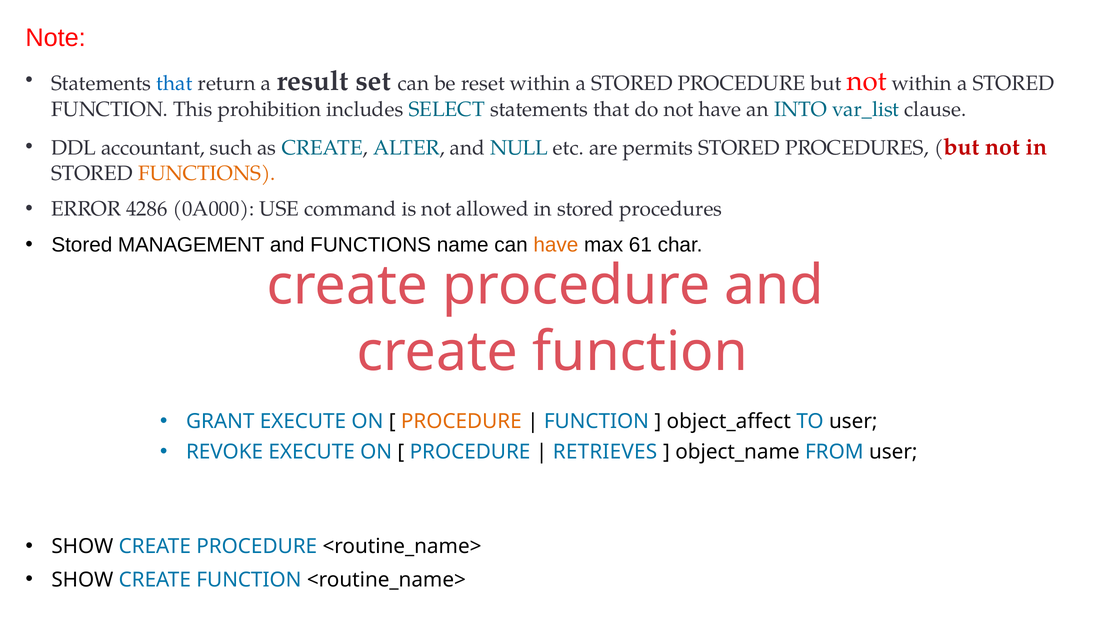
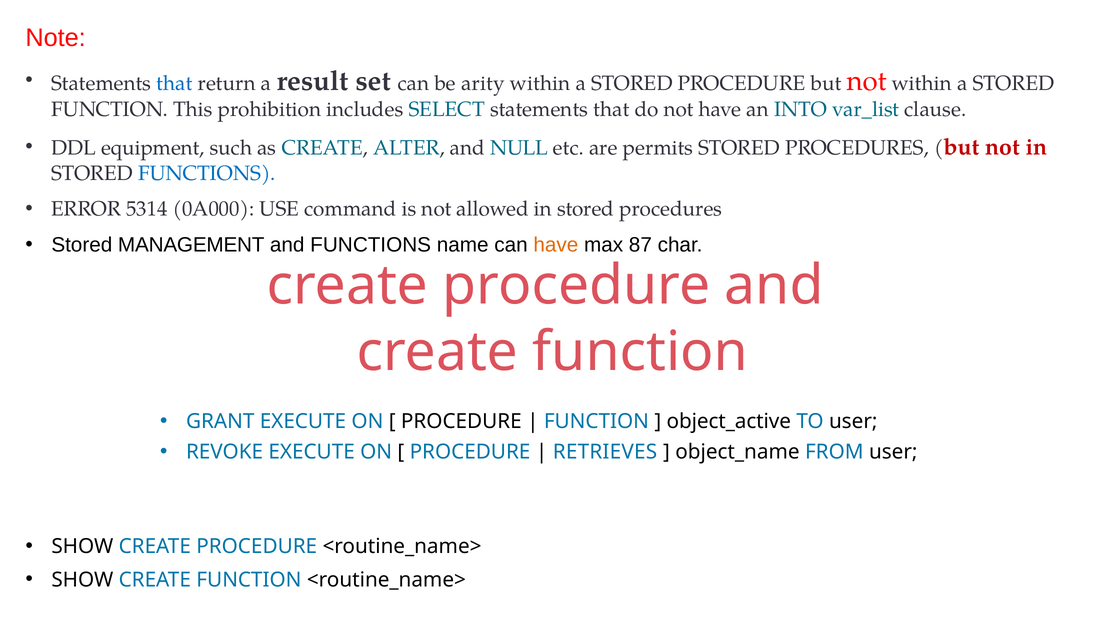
reset: reset -> arity (483, 83)
accountant: accountant -> equipment (153, 148)
FUNCTIONS colour: orange -> blue (207, 173)
4286: 4286 -> 5314 (147, 209)
61: 61 -> 87 (640, 245)
PROCEDURE colour: orange -> black (461, 421)
object_affect: object_affect -> object_active (729, 421)
